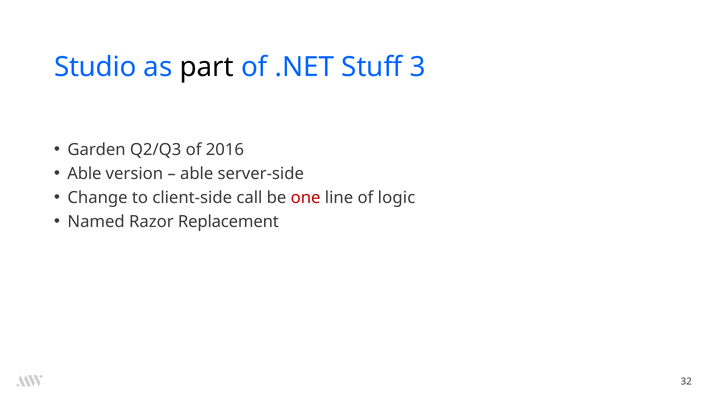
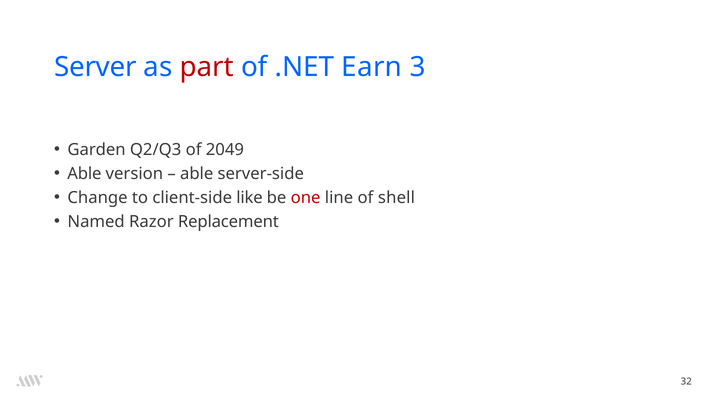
Studio: Studio -> Server (95, 67)
part colour: black -> red (207, 67)
Stuff: Stuff -> Earn (372, 67)
2016: 2016 -> 2049 (225, 150)
call: call -> like (249, 198)
logic: logic -> shell (396, 198)
